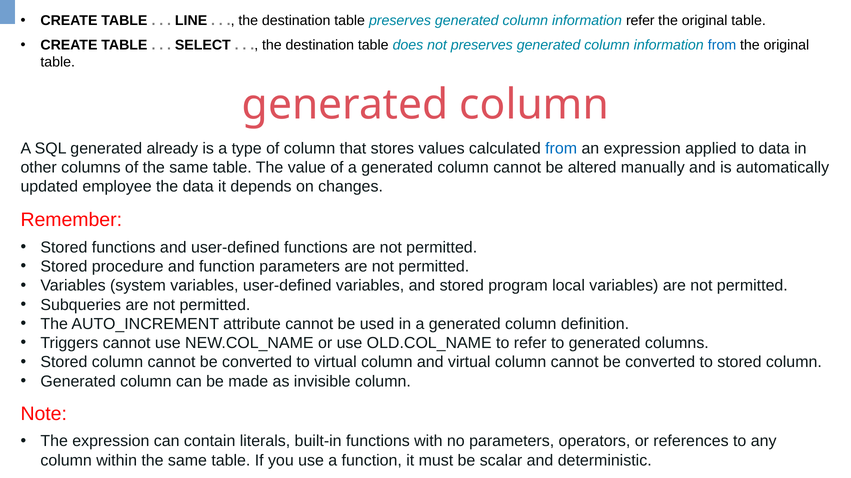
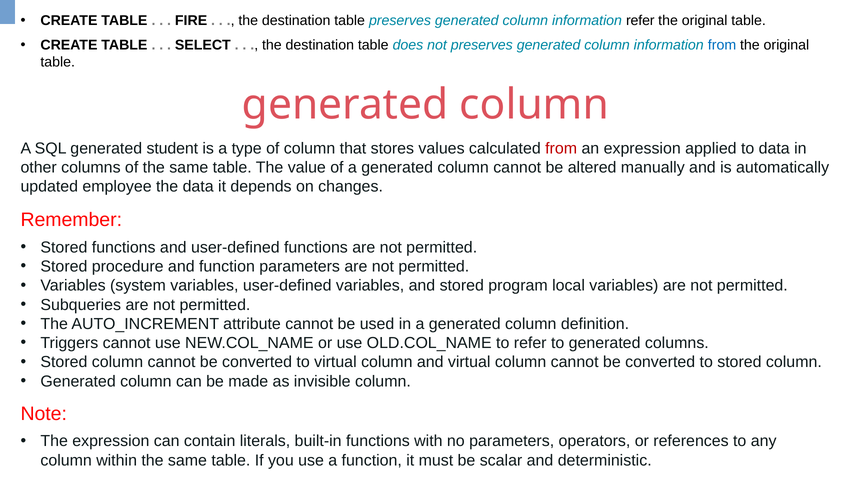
LINE: LINE -> FIRE (191, 21)
already: already -> student (172, 148)
from colour: blue -> red (561, 148)
